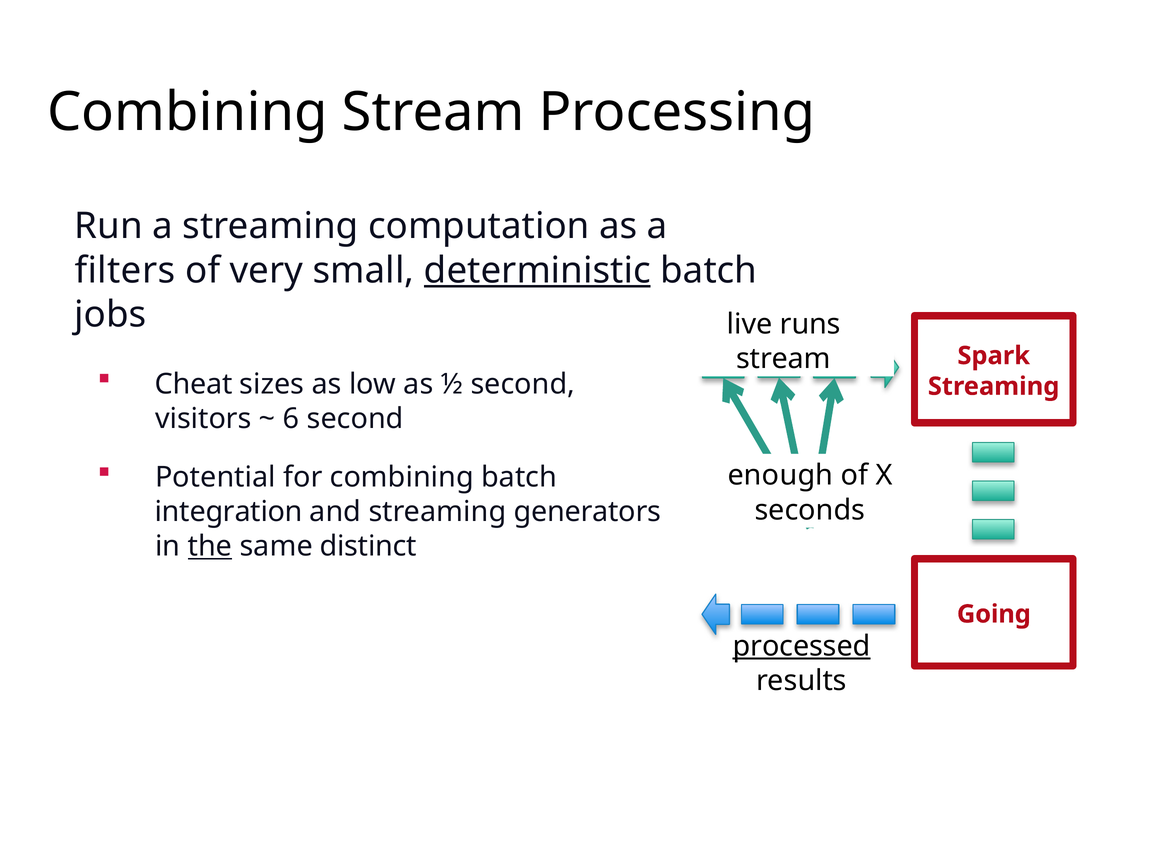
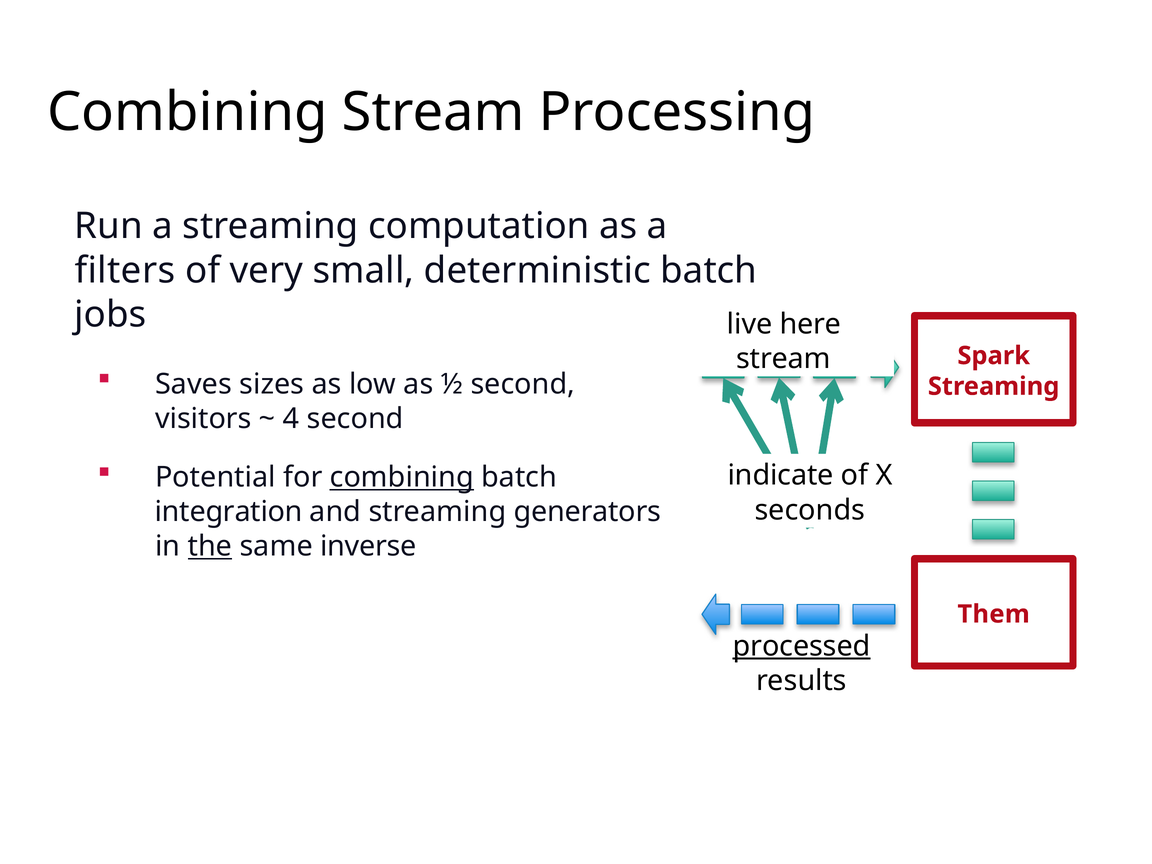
deterministic underline: present -> none (537, 270)
runs: runs -> here (810, 324)
Cheat: Cheat -> Saves (194, 384)
6: 6 -> 4 (291, 419)
combining underline: none -> present (402, 477)
enough: enough -> indicate (781, 475)
distinct: distinct -> inverse (368, 546)
Going: Going -> Them (994, 614)
